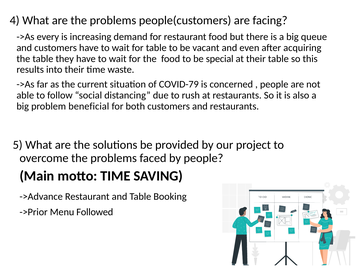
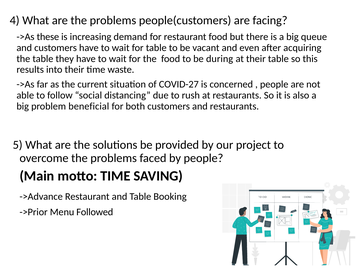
every: every -> these (48, 37)
special: special -> during (220, 59)
COVID-79: COVID-79 -> COVID-27 (179, 84)
